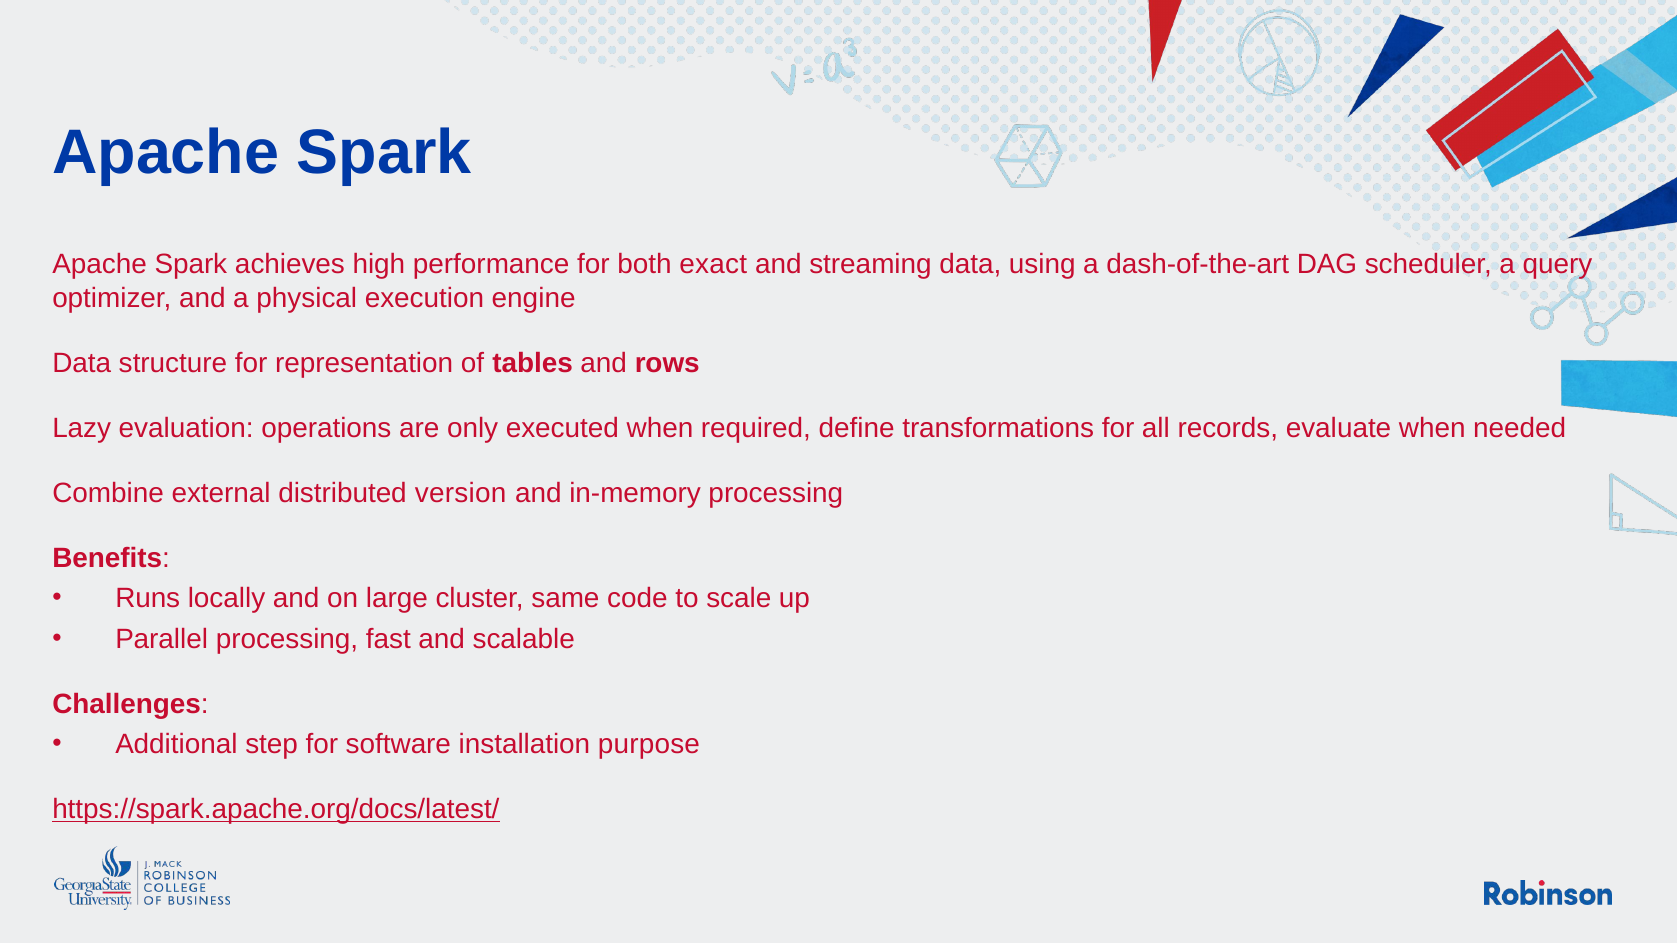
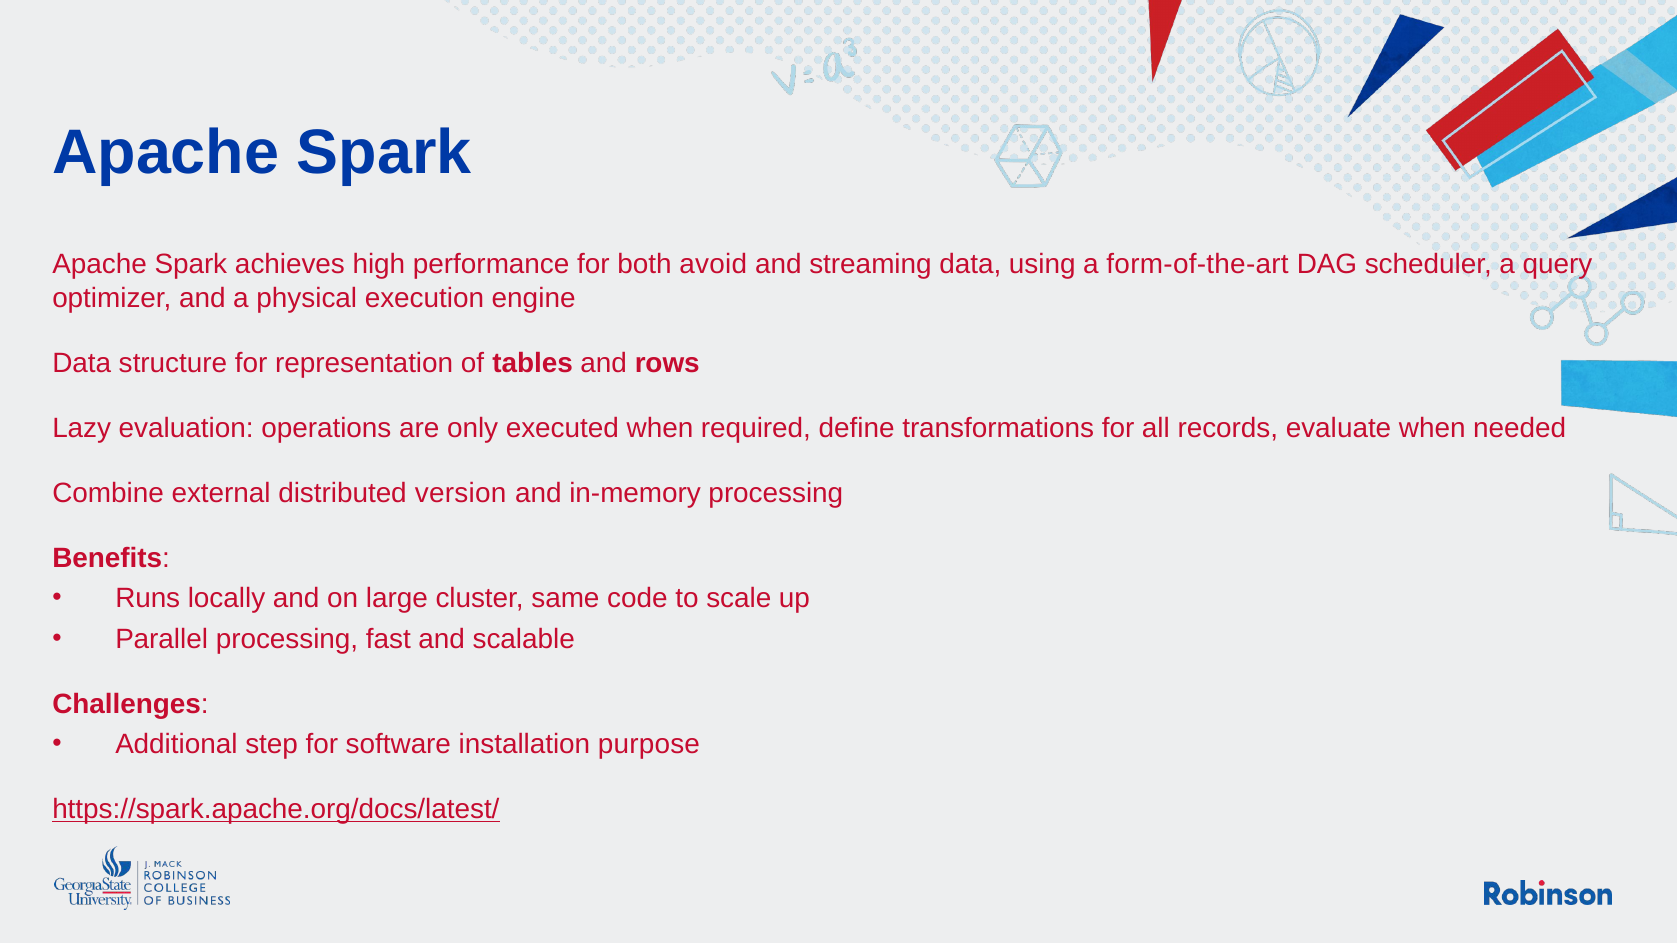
exact: exact -> avoid (713, 265)
dash-of-the-art: dash-of-the-art -> form-of-the-art (1198, 265)
